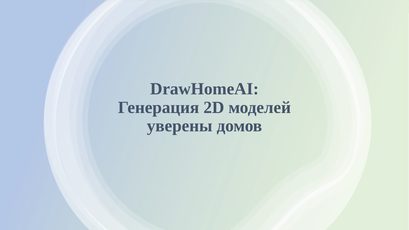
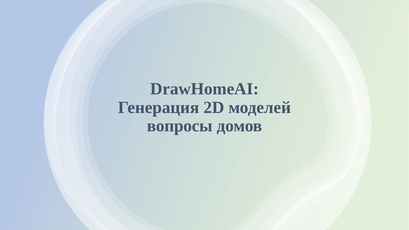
уверены: уверены -> вопросы (180, 126)
